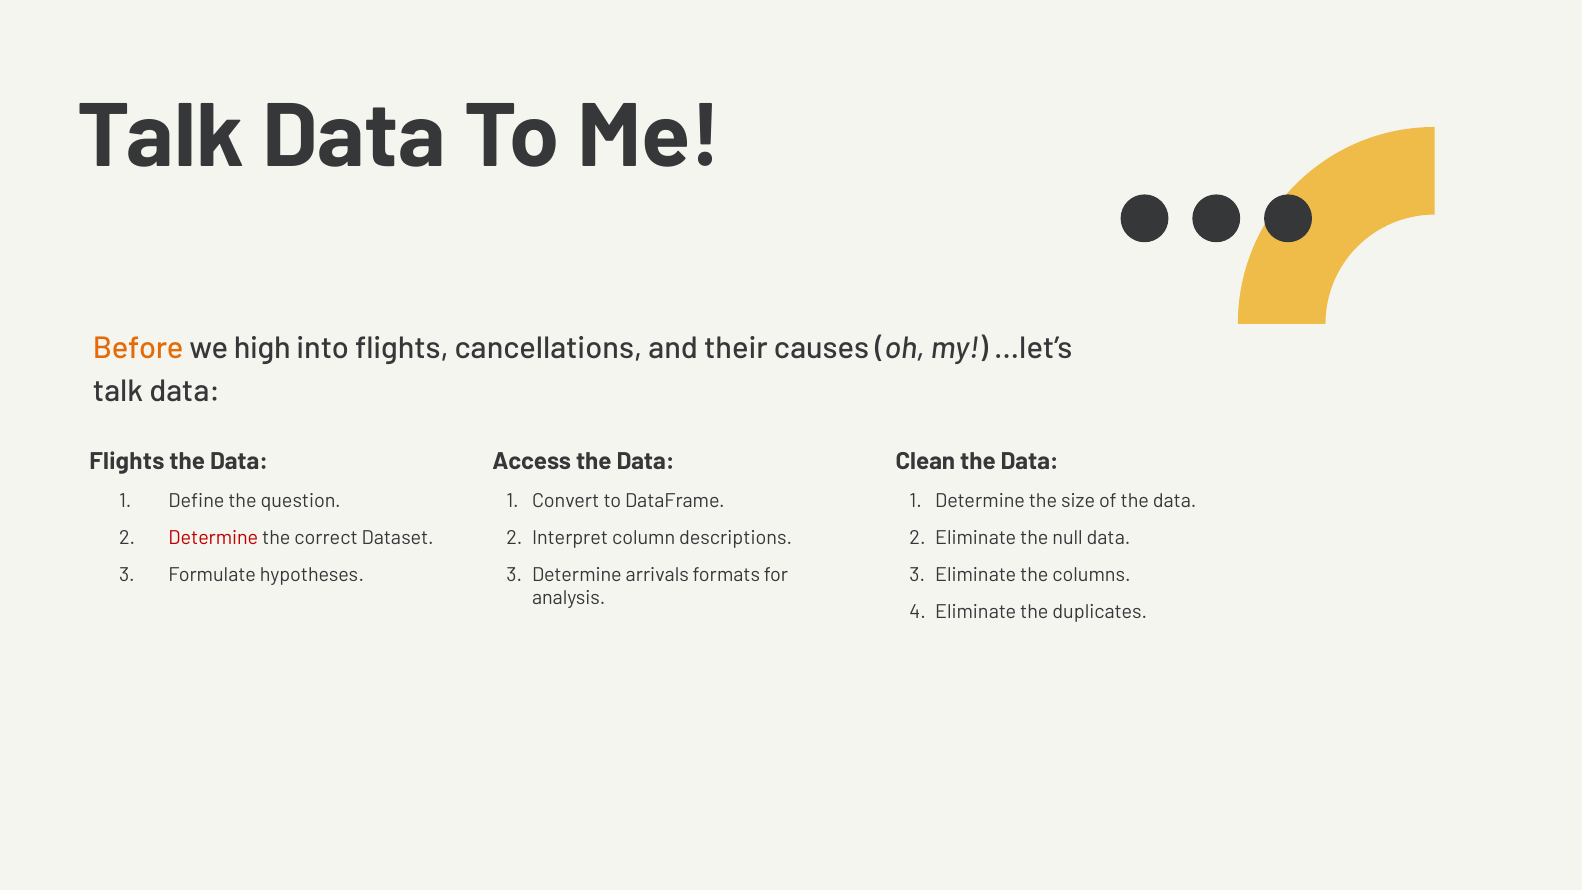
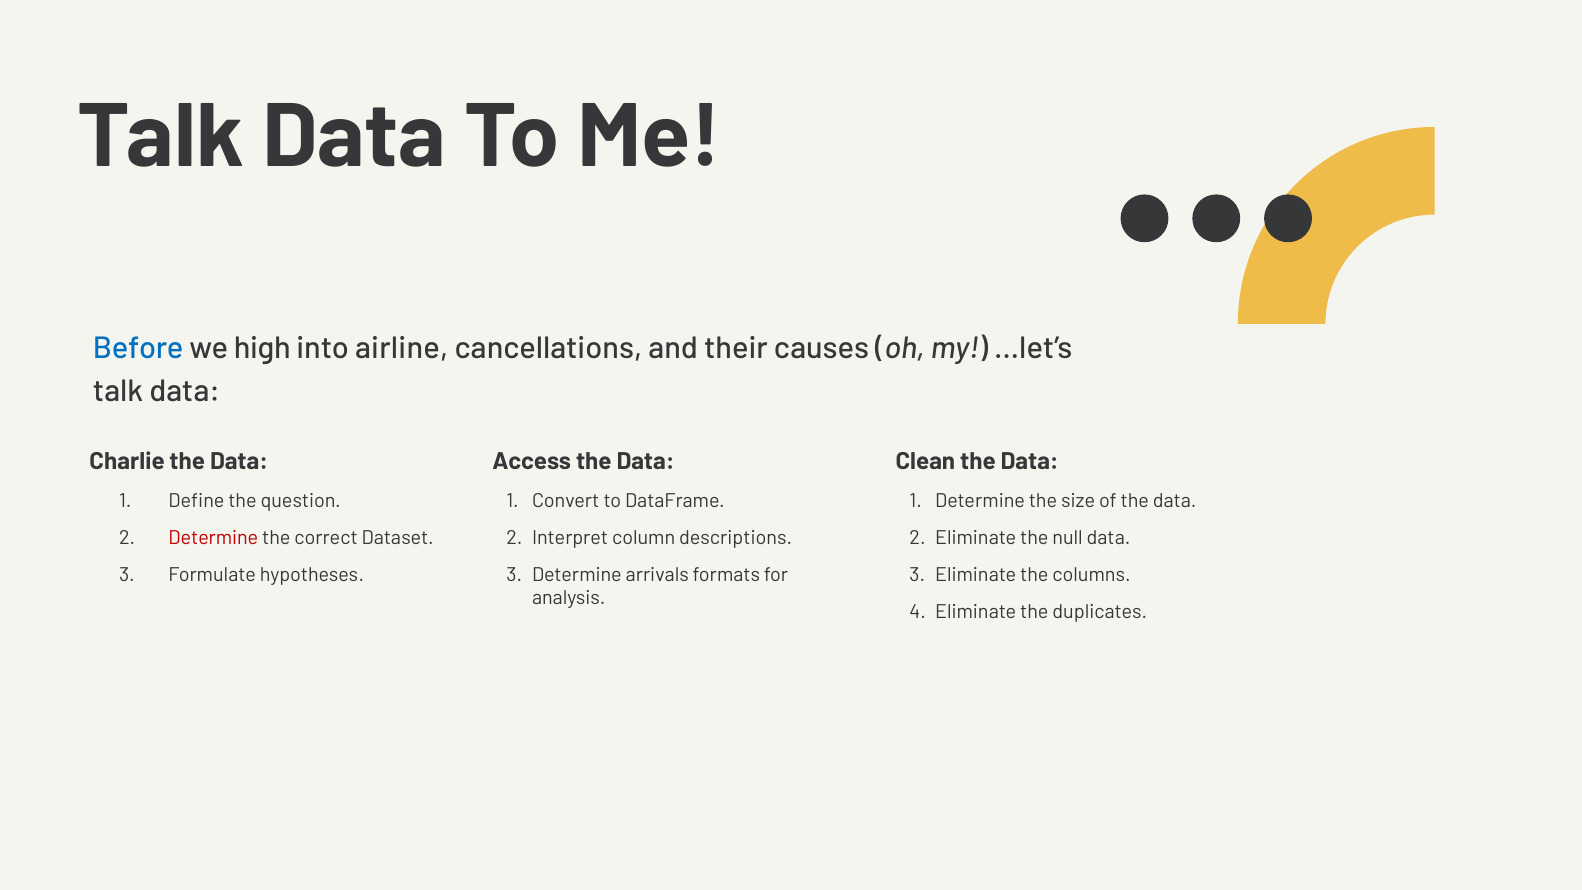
Before colour: orange -> blue (138, 348)
into flights: flights -> airline (402, 348)
Flights: Flights -> Charlie (127, 461)
